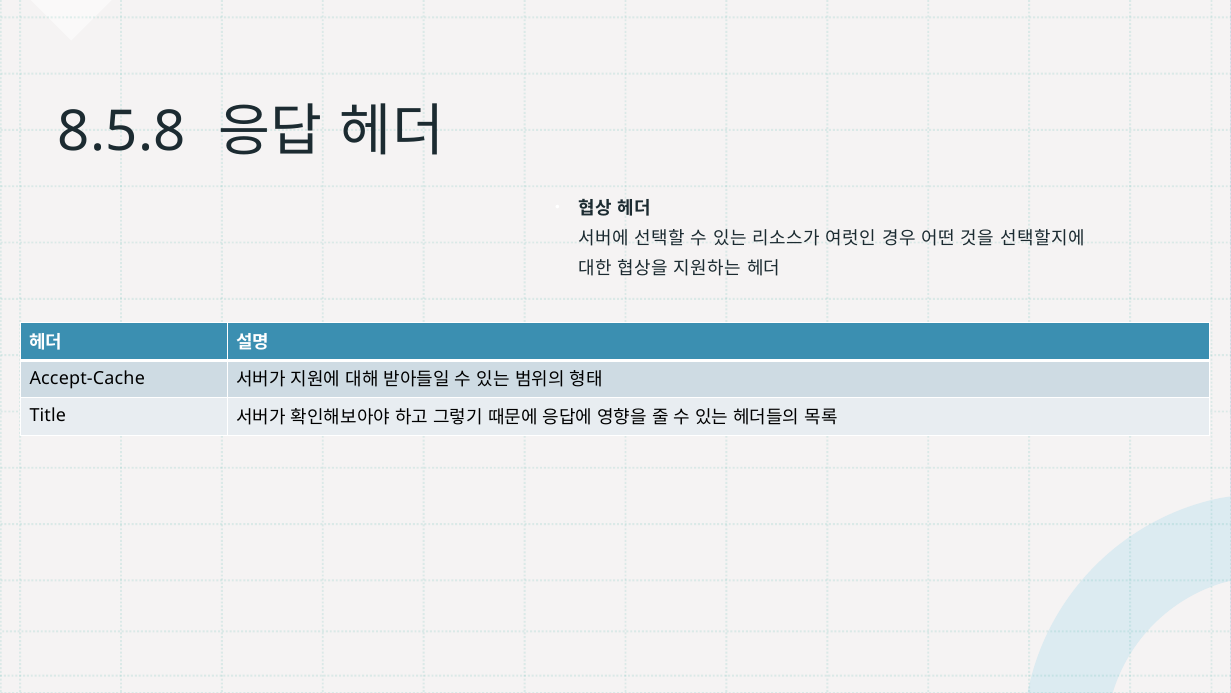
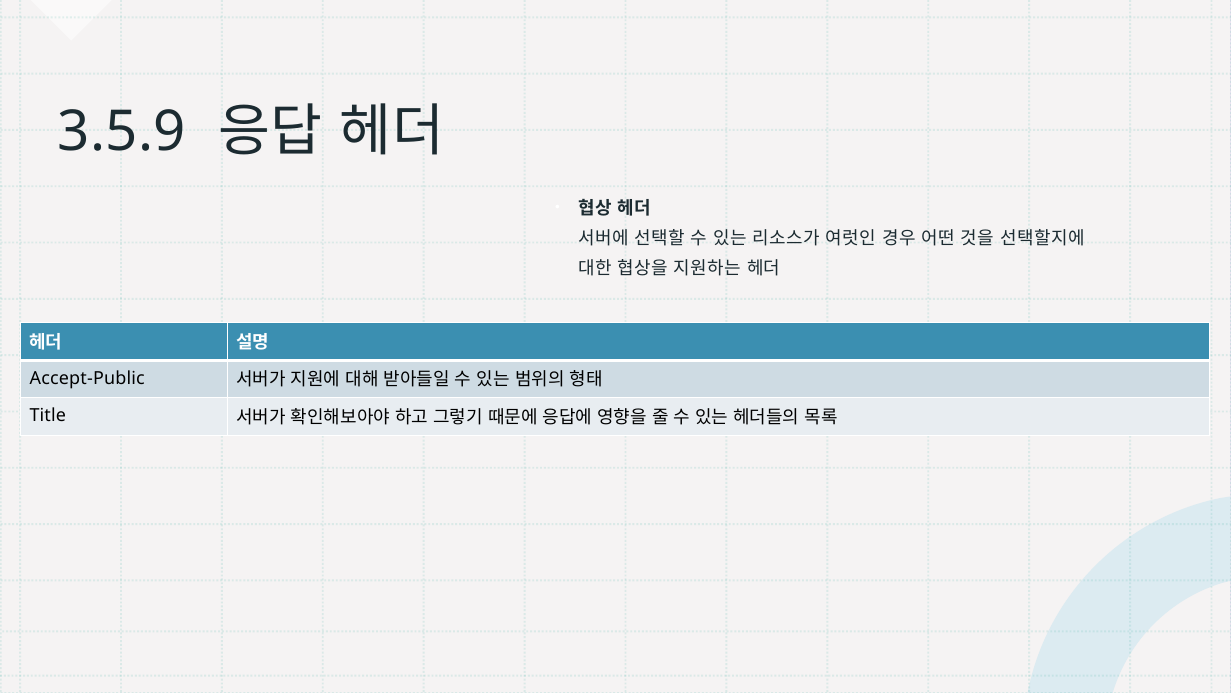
8.5.8: 8.5.8 -> 3.5.9 (122, 132)
Accept-Cache: Accept-Cache -> Accept-Public (87, 378)
